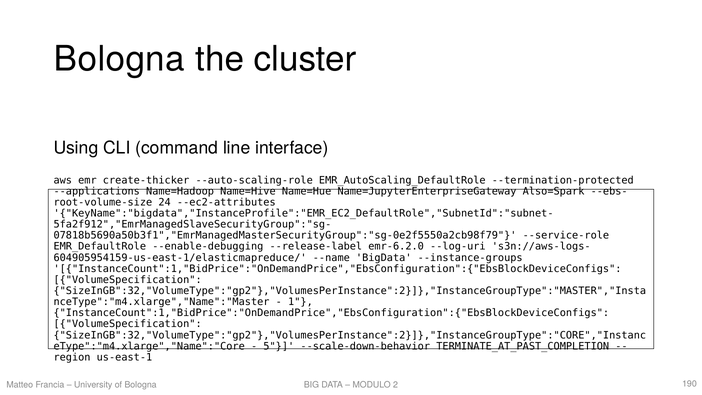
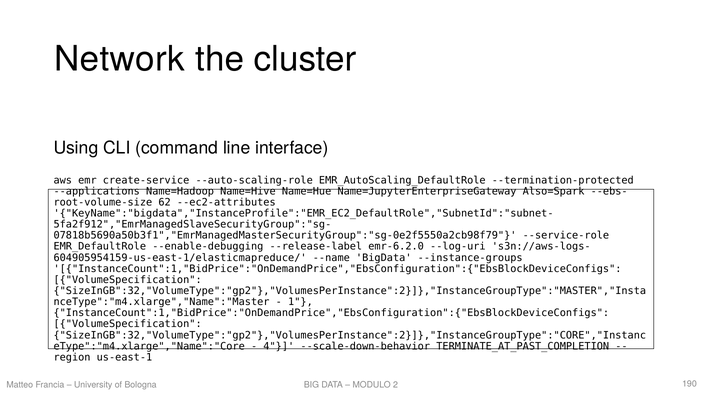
Bologna: Bologna -> Network (119, 59)
create-thicker: create-thicker -> create-service (146, 180)
24: 24 -> 62 (165, 202)
5: 5 -> 4 (279, 346)
